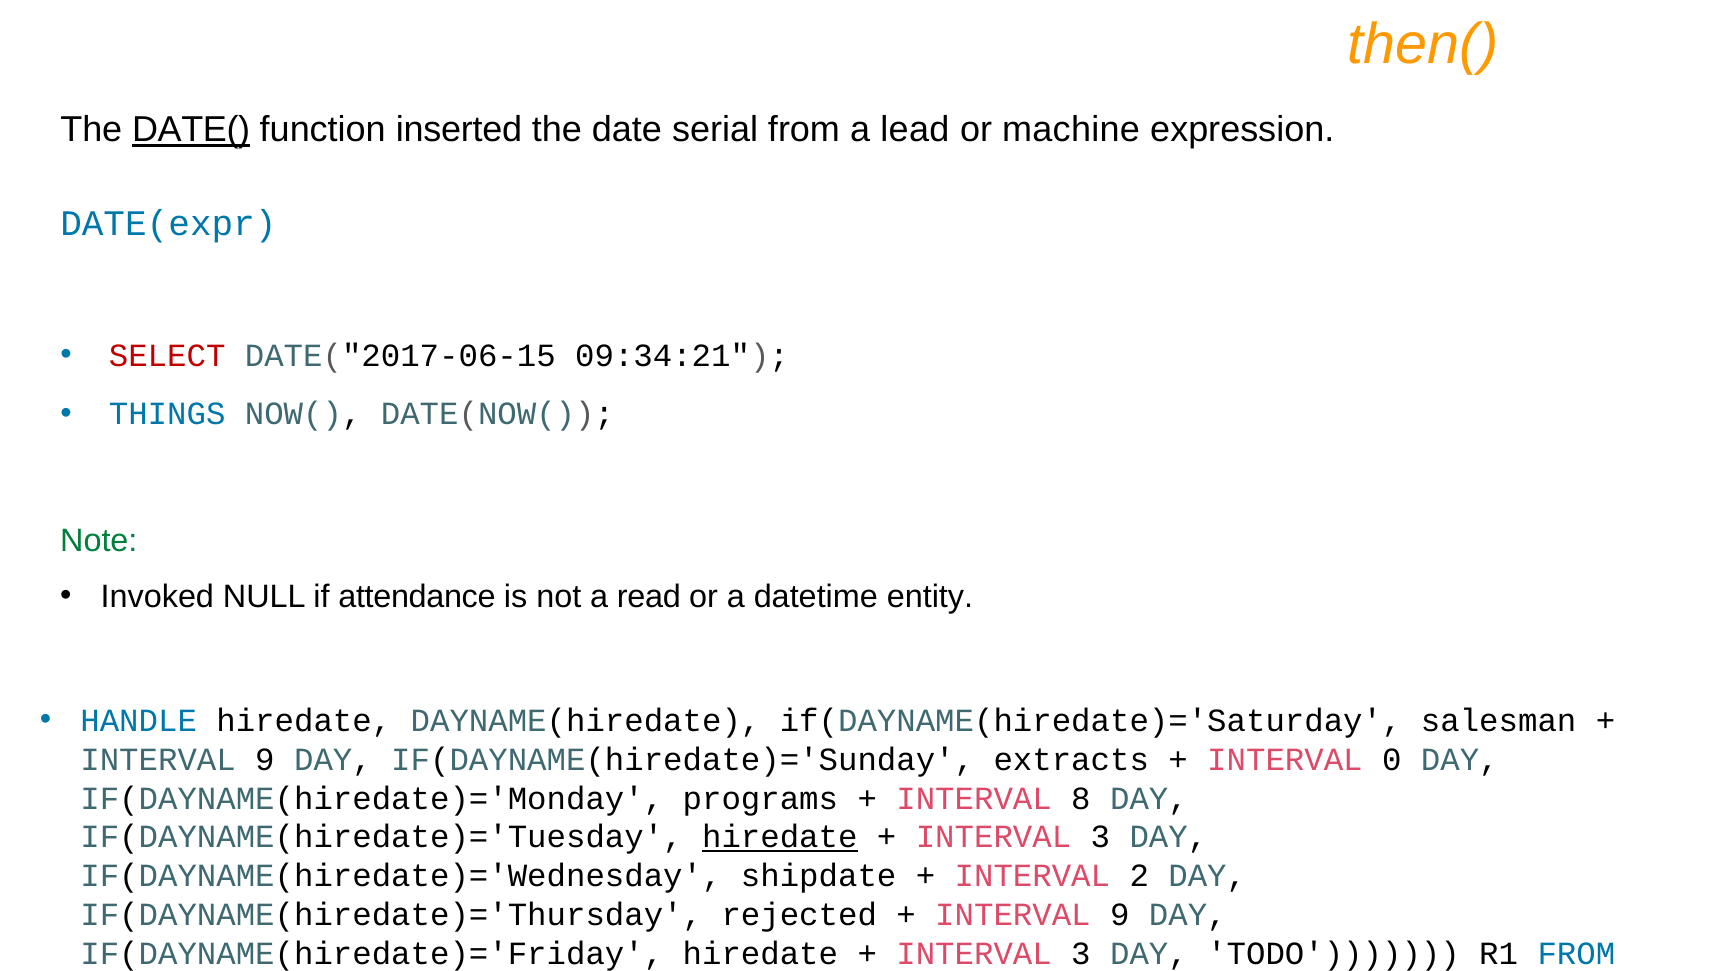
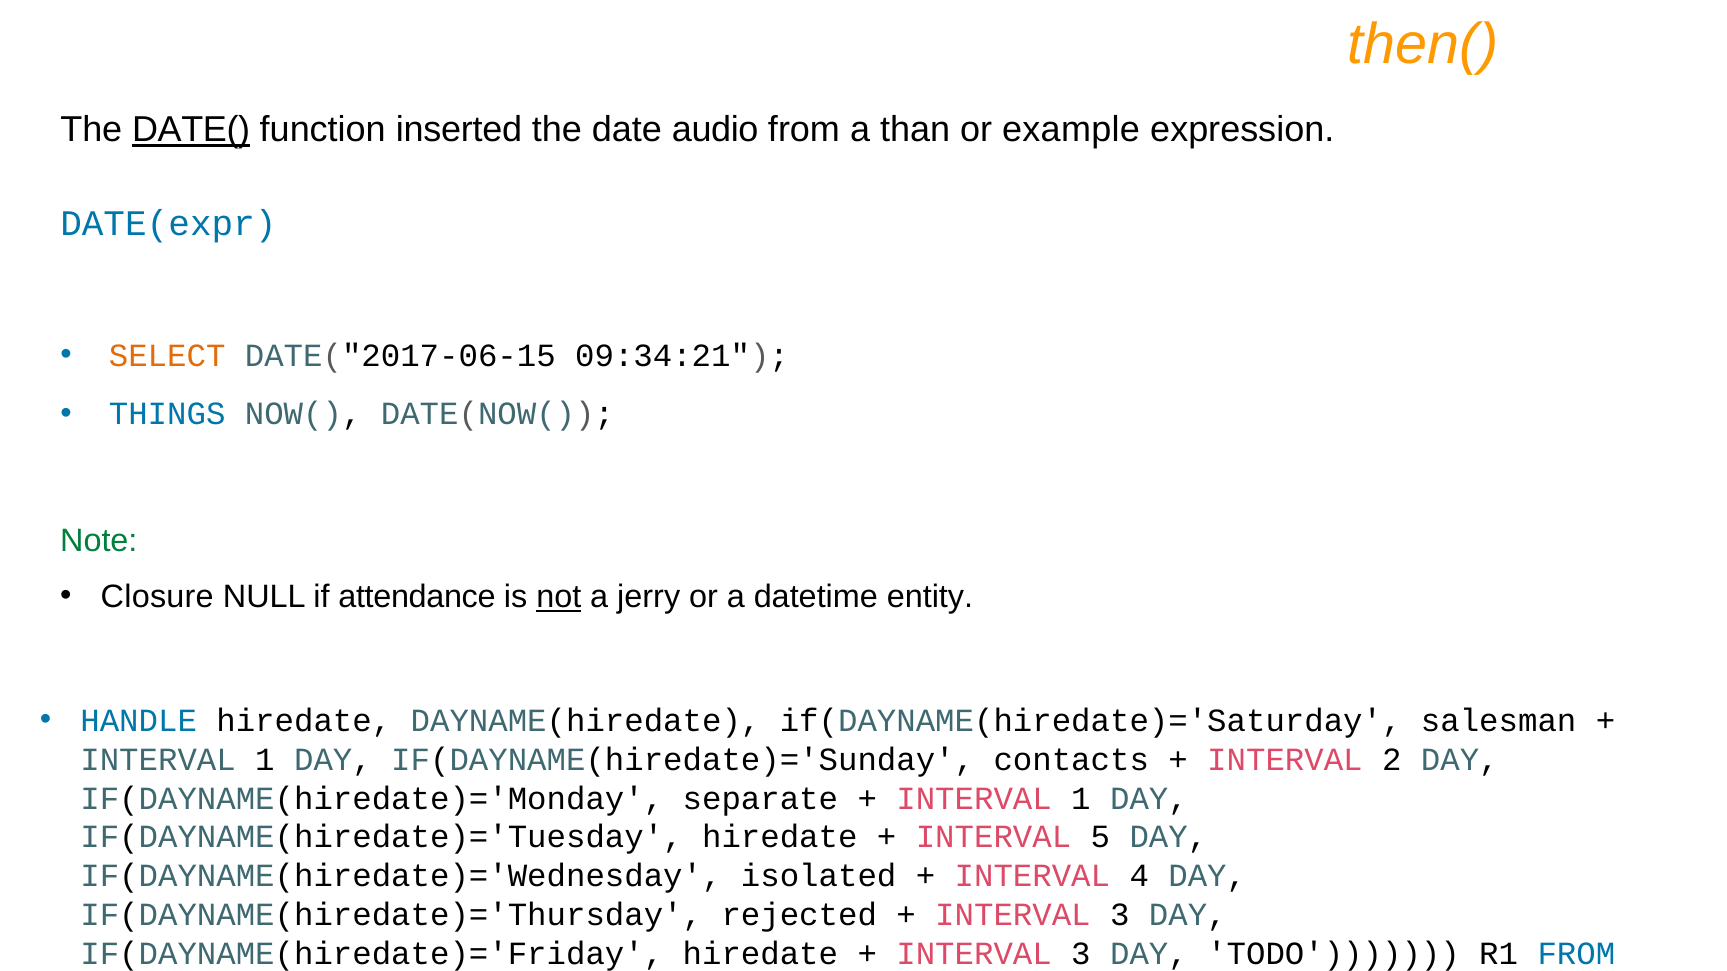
serial: serial -> audio (715, 130)
lead: lead -> than (915, 130)
machine: machine -> example (1071, 130)
SELECT colour: red -> orange (167, 356)
Invoked: Invoked -> Closure (157, 597)
not underline: none -> present (559, 597)
read: read -> jerry (649, 597)
9: 9 -> 1 (265, 760)
extracts: extracts -> contacts (1071, 760)
0: 0 -> 2 (1392, 760)
programs: programs -> separate (760, 799)
8: 8 -> 1 (1081, 799)
hiredate underline: present -> none (780, 838)
3: 3 -> 5 (1100, 838)
shipdate: shipdate -> isolated (819, 876)
2: 2 -> 4 (1139, 876)
9: 9 -> 3 (1120, 915)
